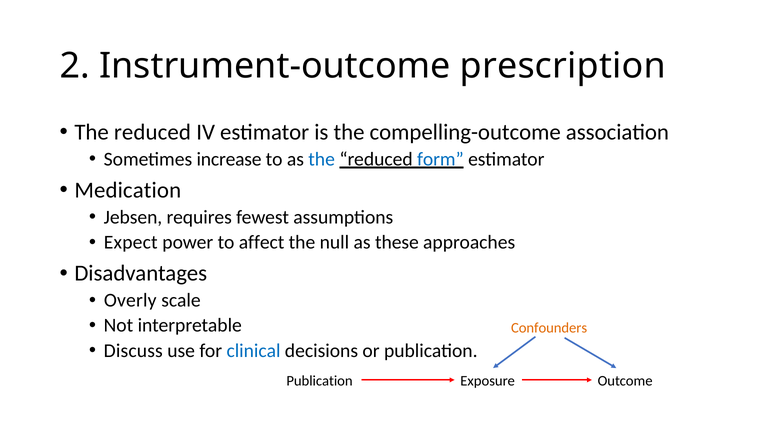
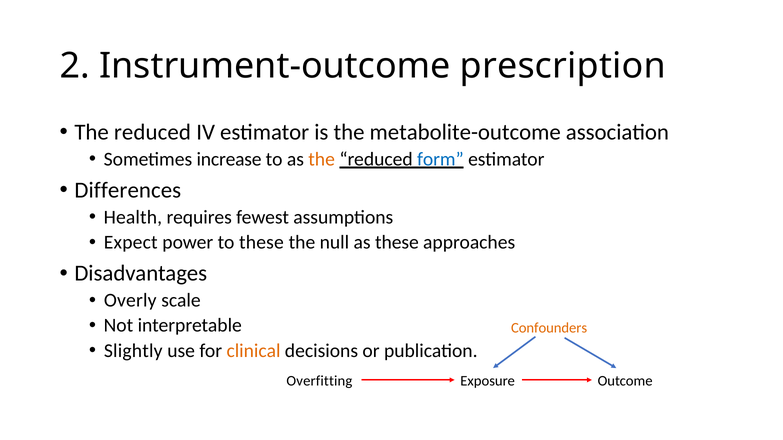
compelling-outcome: compelling-outcome -> metabolite-outcome (465, 132)
the colour: blue -> orange (322, 159)
Medication: Medication -> Differences (128, 190)
Jebsen: Jebsen -> Health (133, 217)
to affect: affect -> these (261, 243)
Discuss: Discuss -> Slightly (133, 351)
clinical colour: blue -> orange (254, 351)
Publication: Publication -> Overfitting (319, 381)
